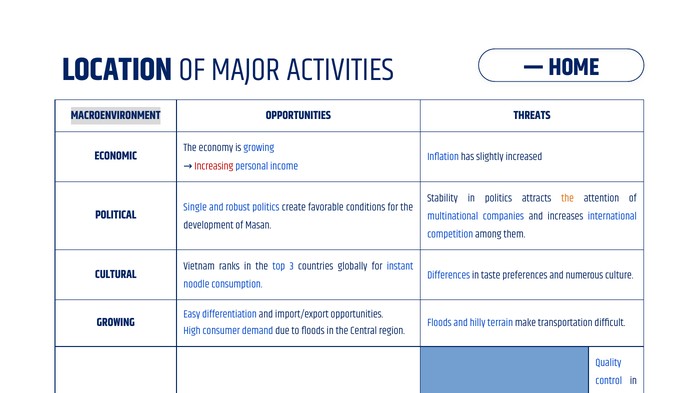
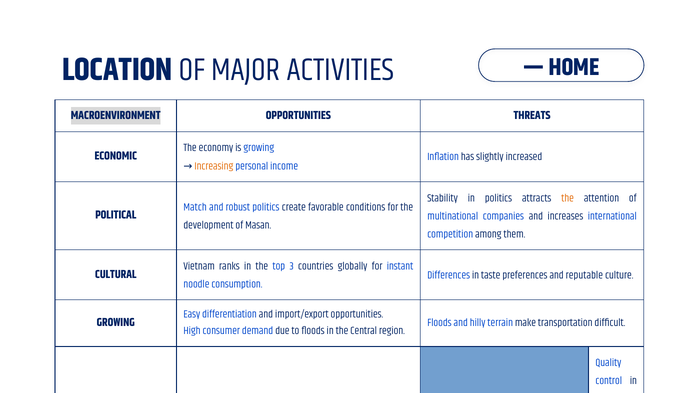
Increasing colour: red -> orange (214, 166)
Single: Single -> Match (195, 207)
numerous: numerous -> reputable (584, 275)
